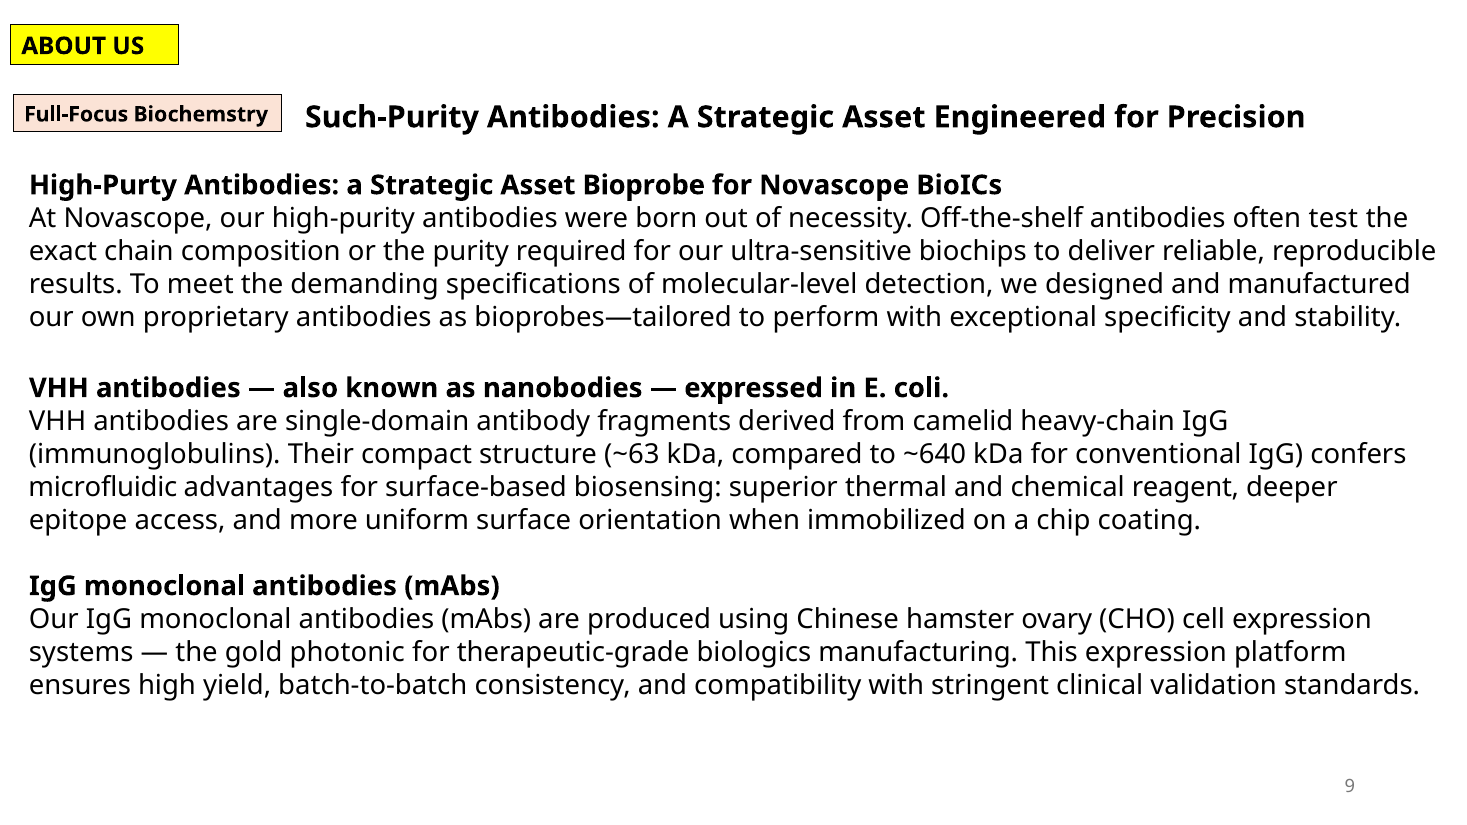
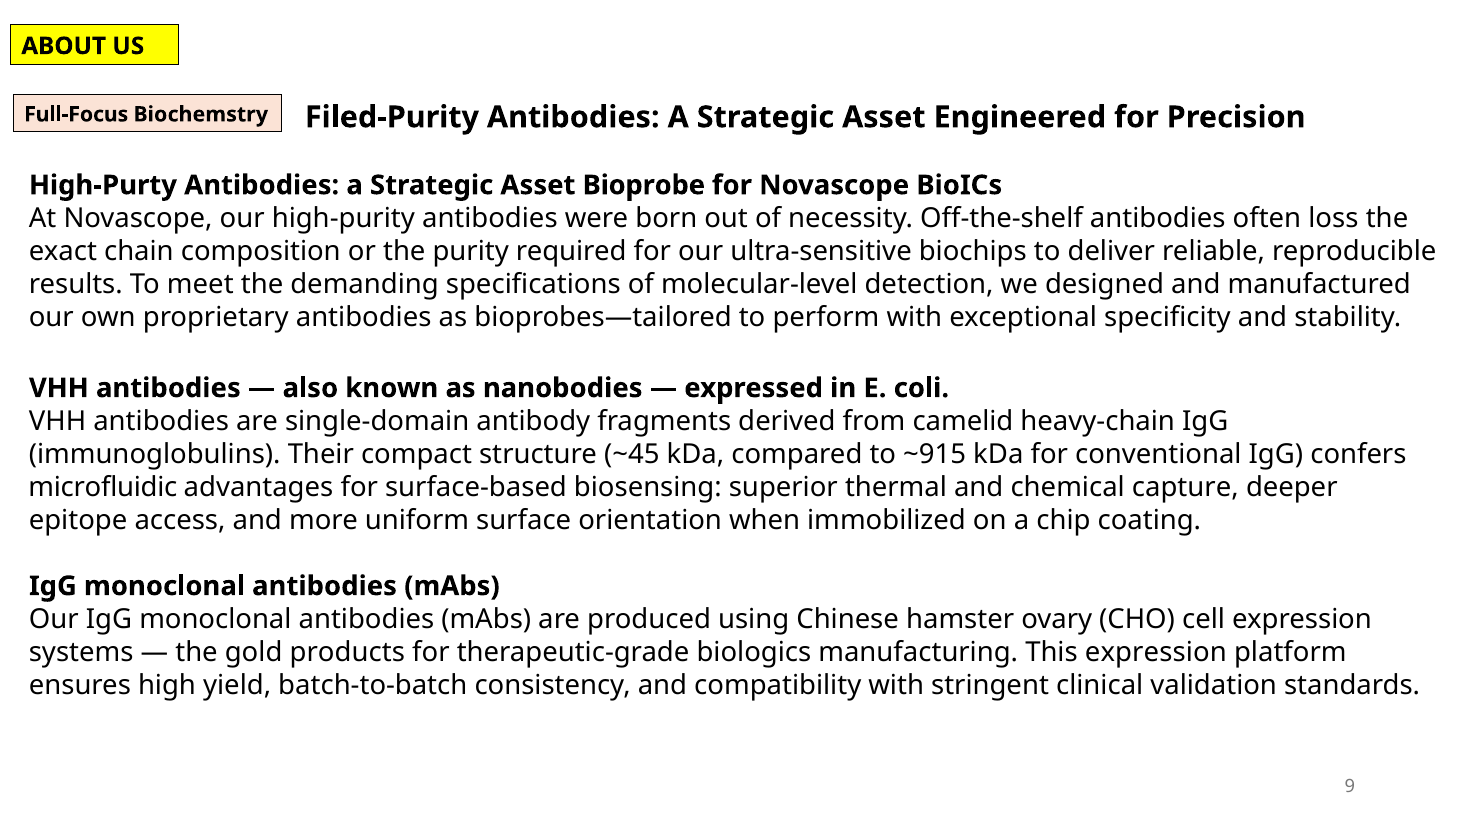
Such-Purity: Such-Purity -> Filed-Purity (392, 117)
test: test -> loss (1333, 218)
~63: ~63 -> ~45 (632, 454)
~640: ~640 -> ~915 (935, 454)
reagent: reagent -> capture (1185, 487)
photonic: photonic -> products (347, 652)
